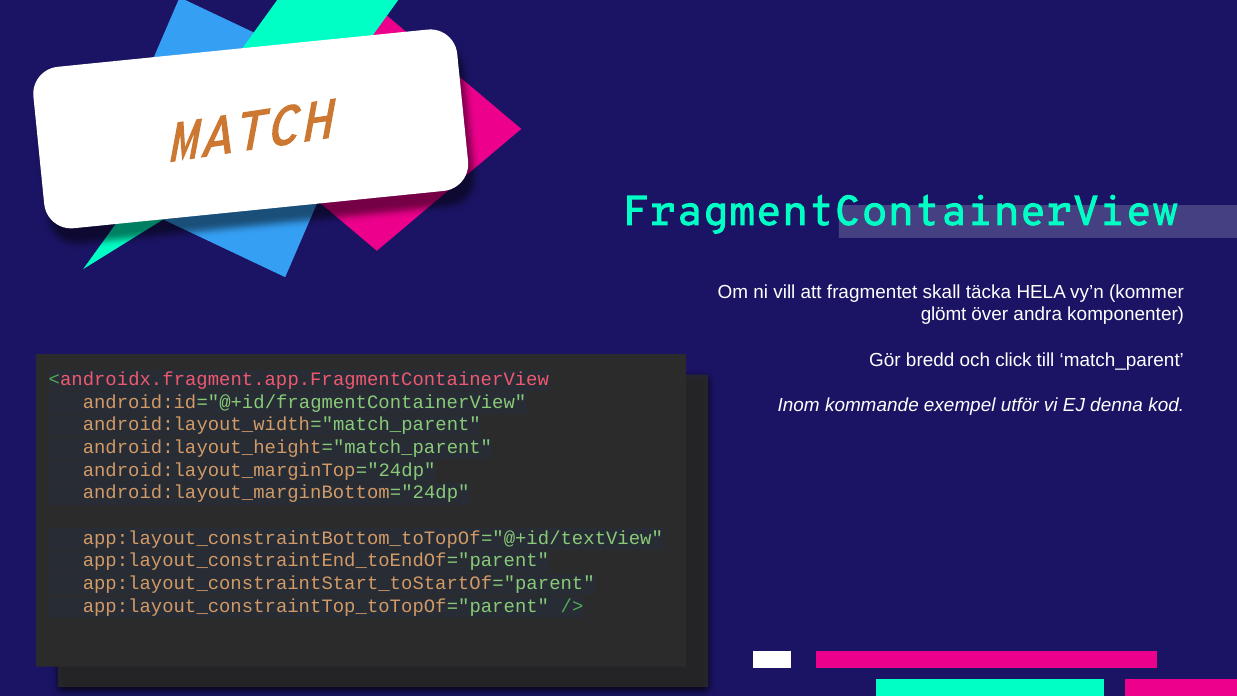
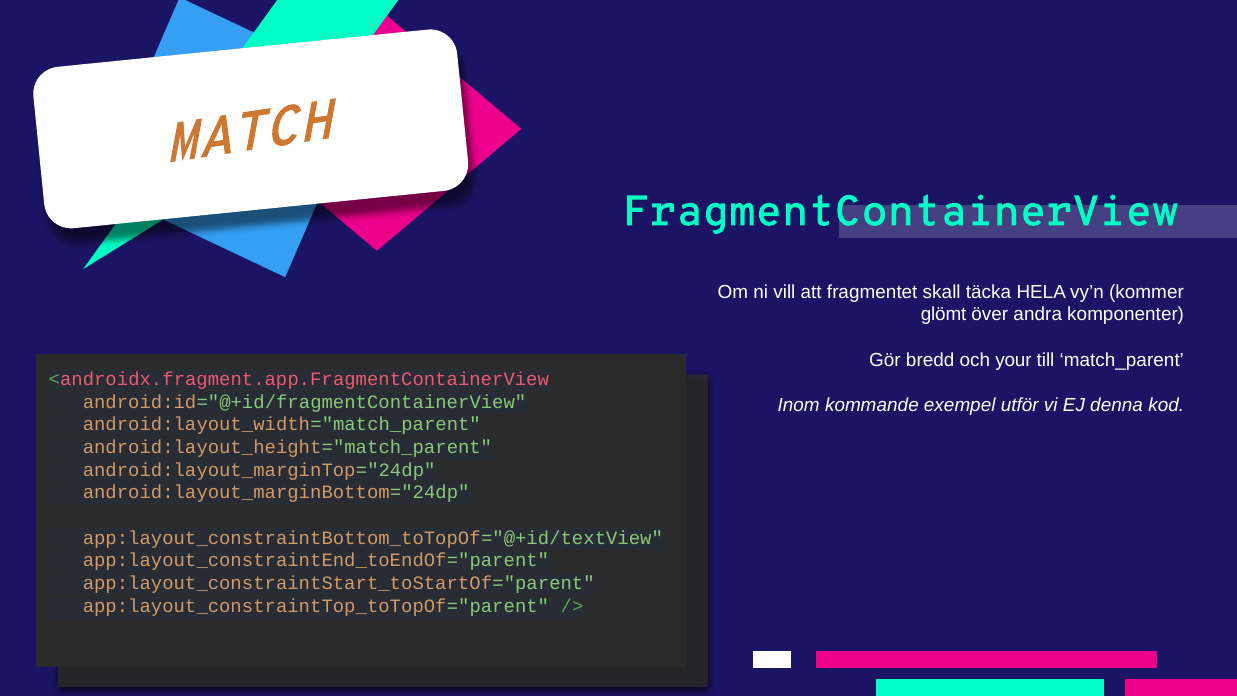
click: click -> your (1013, 360)
